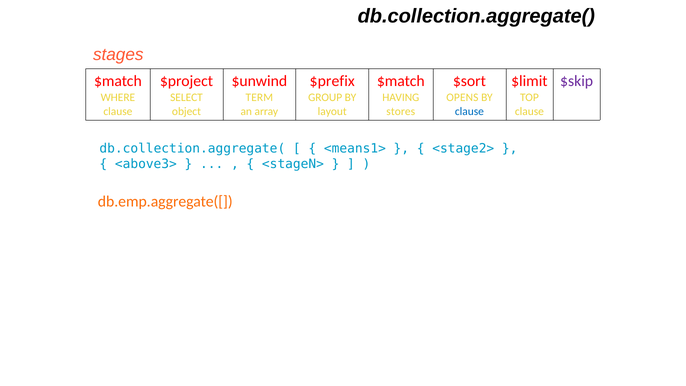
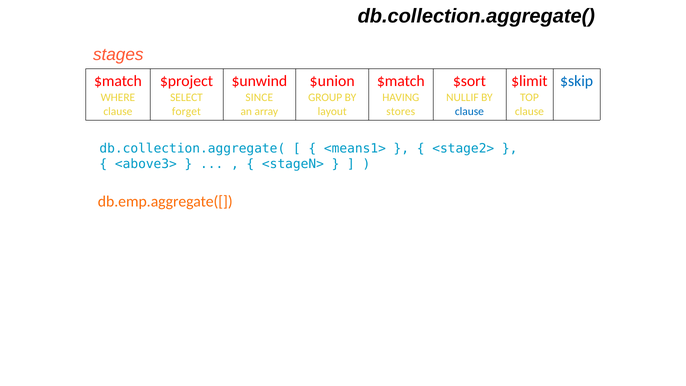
$prefix: $prefix -> $union (332, 81)
$skip colour: purple -> blue (577, 81)
TERM: TERM -> SINCE (259, 97)
OPENS: OPENS -> NULLIF (462, 97)
object: object -> forget (186, 111)
